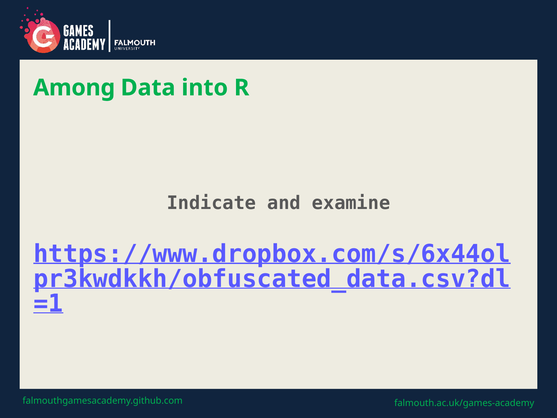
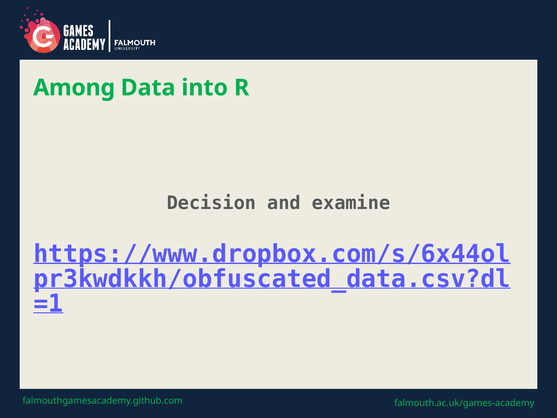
Indicate: Indicate -> Decision (211, 203)
